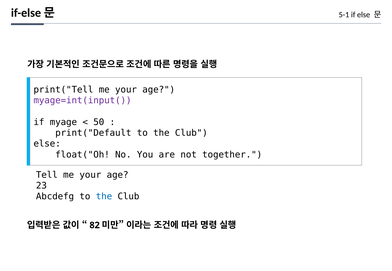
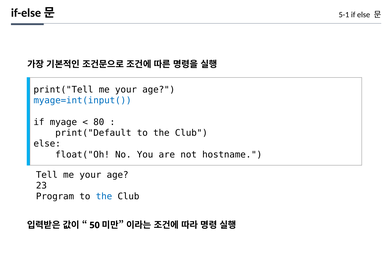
myage=int(input( colour: purple -> blue (82, 101)
50: 50 -> 80 (99, 122)
together: together -> hostname (232, 155)
Abcdefg: Abcdefg -> Program (55, 197)
82: 82 -> 50 (95, 226)
